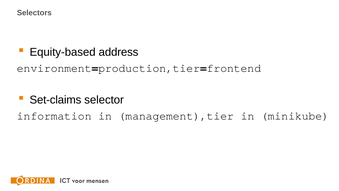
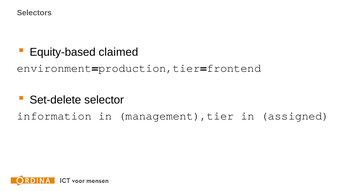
address: address -> claimed (118, 52)
Set-claims: Set-claims -> Set-delete (55, 100)
minikube: minikube -> assigned (295, 116)
